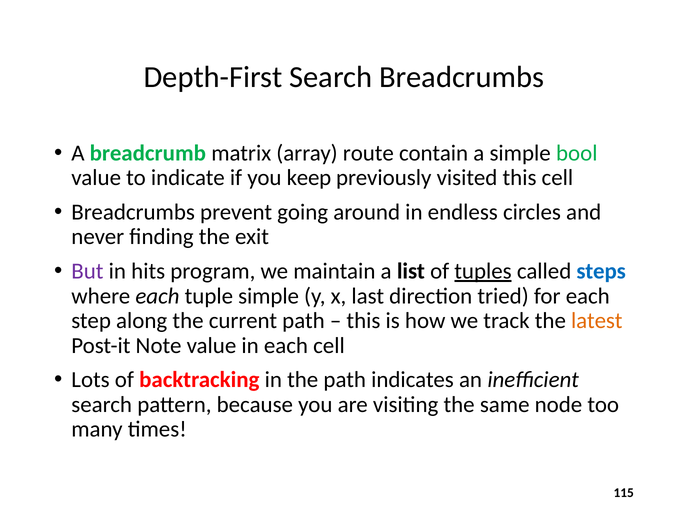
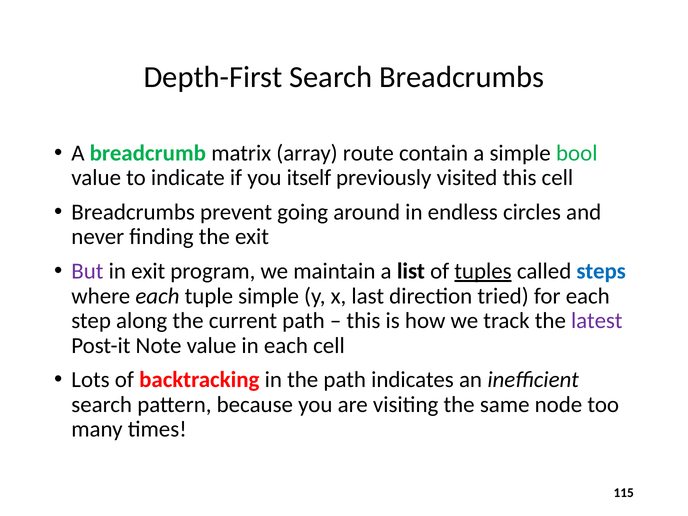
keep: keep -> itself (309, 178)
in hits: hits -> exit (148, 271)
latest colour: orange -> purple (597, 321)
